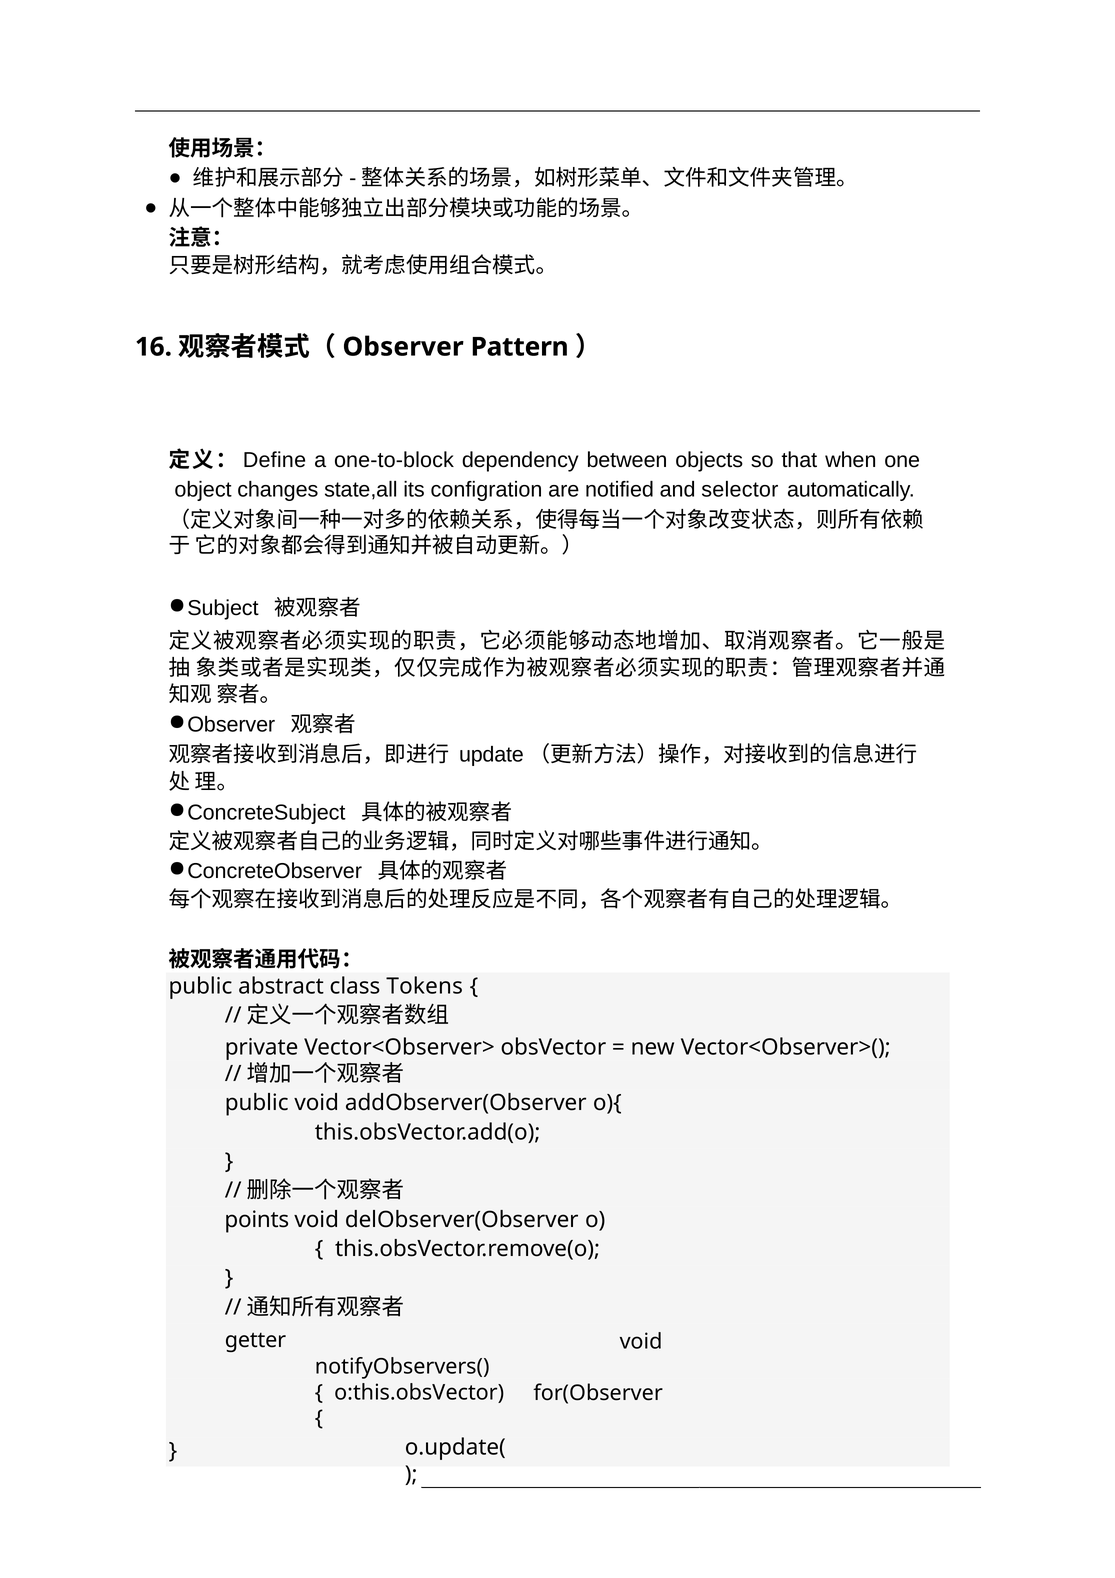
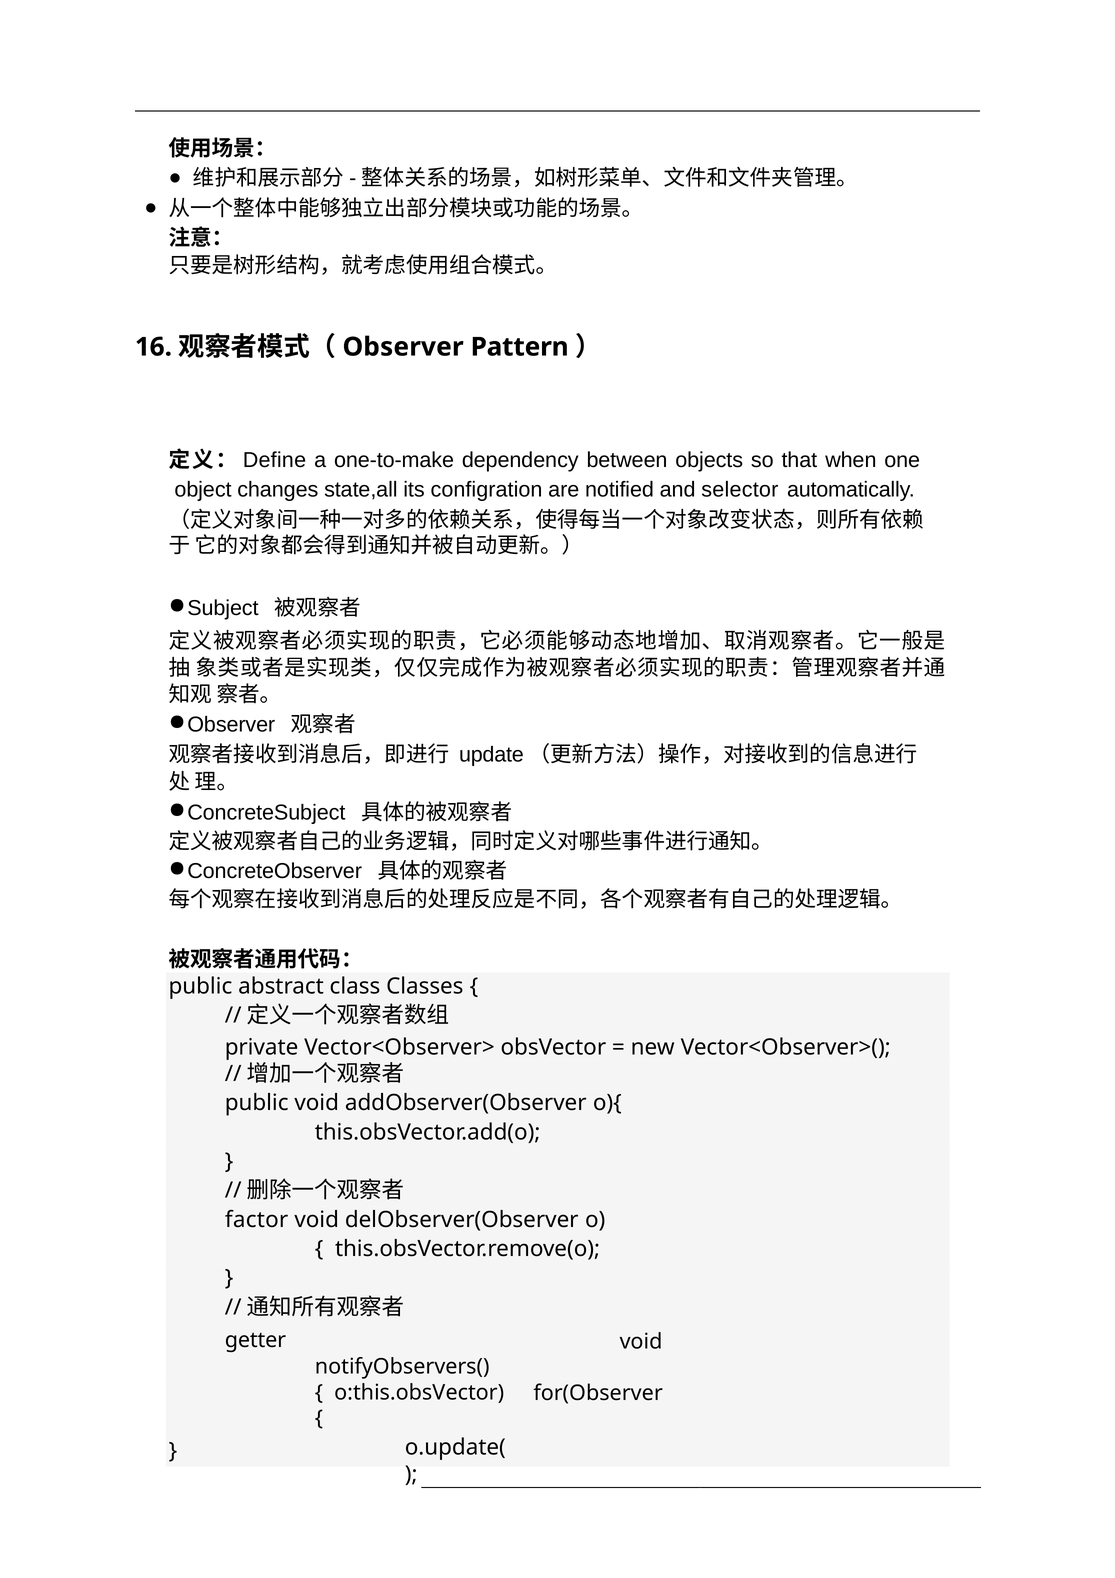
one-to-block: one-to-block -> one-to-make (394, 460)
Tokens: Tokens -> Classes (425, 986)
points: points -> factor (257, 1220)
